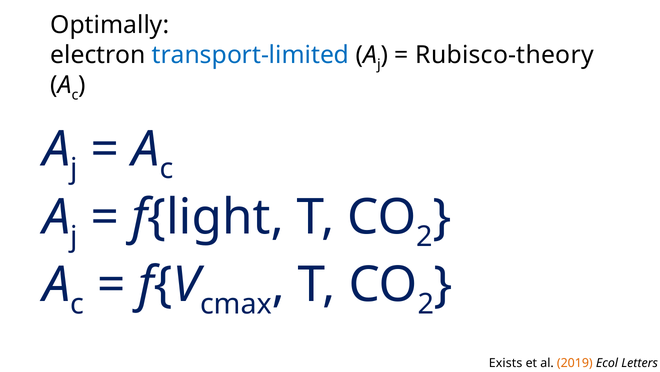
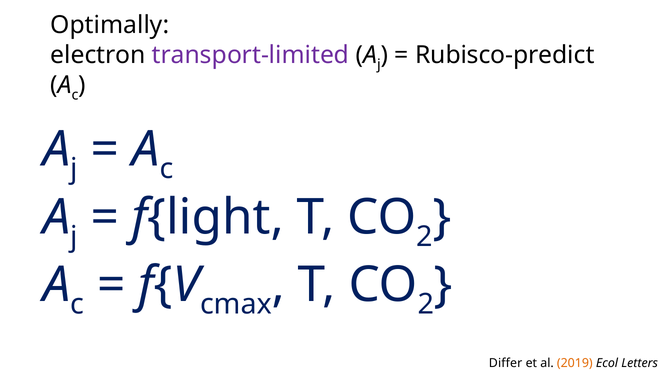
transport-limited colour: blue -> purple (250, 55)
Rubisco-theory: Rubisco-theory -> Rubisco-predict (505, 55)
Exists: Exists -> Differ (506, 362)
